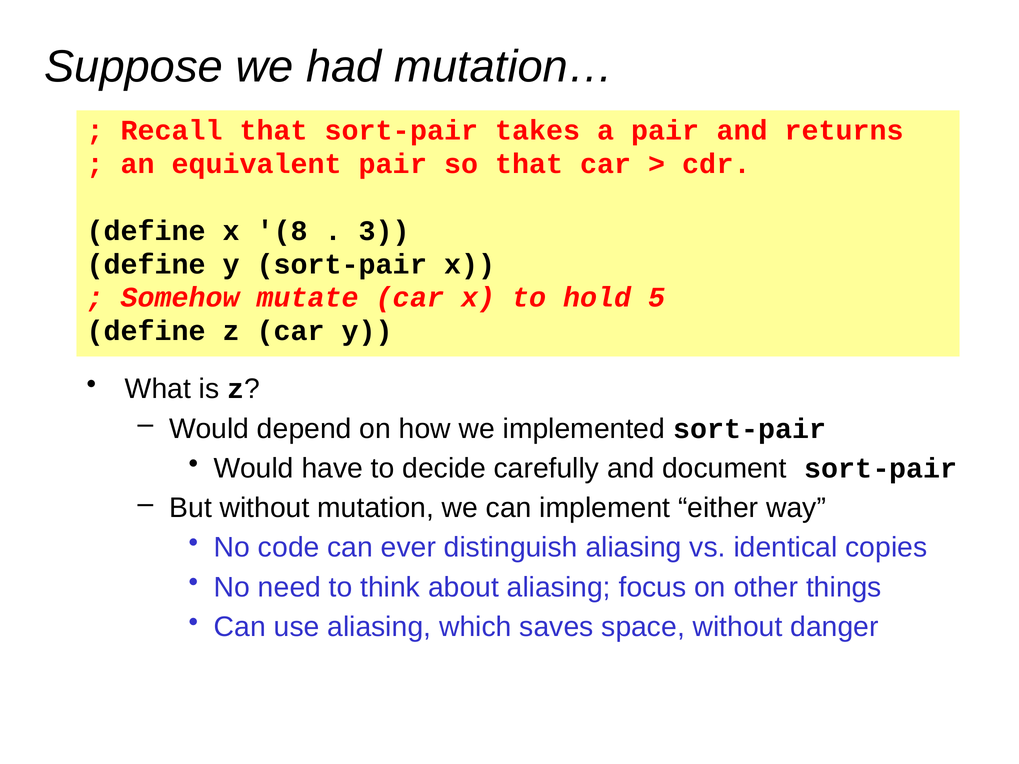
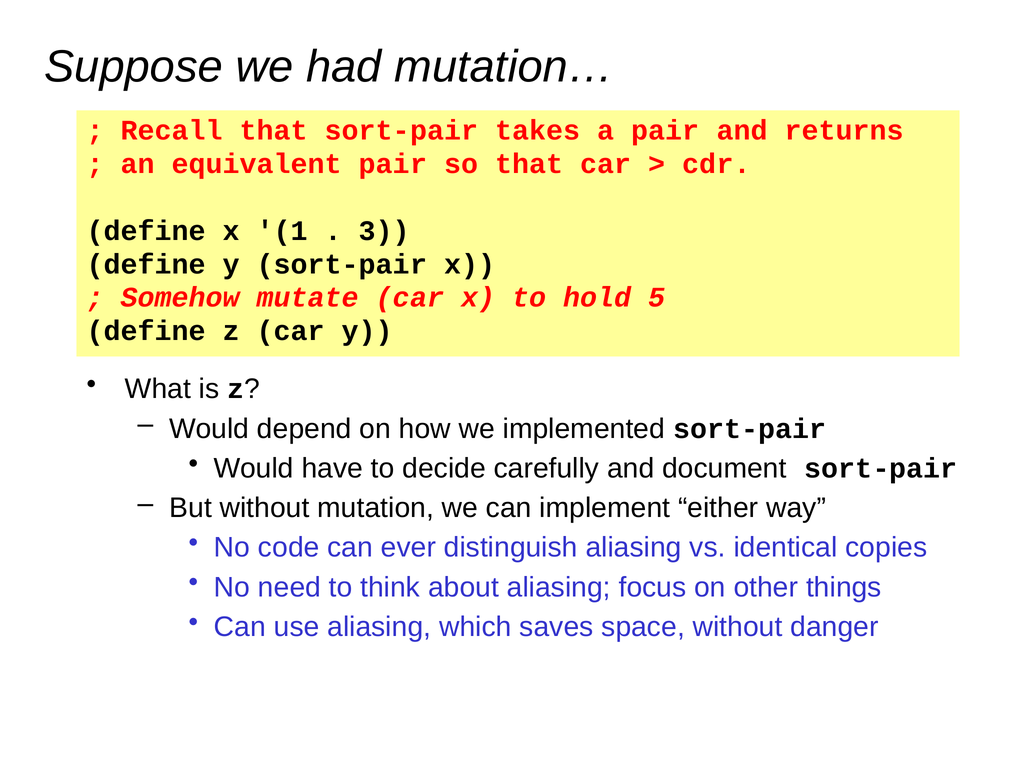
8: 8 -> 1 (282, 231)
